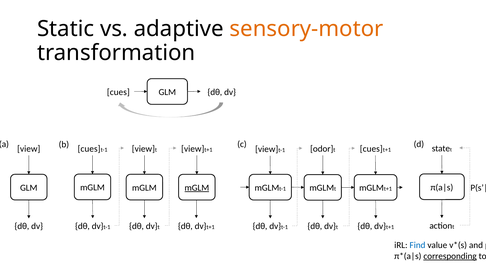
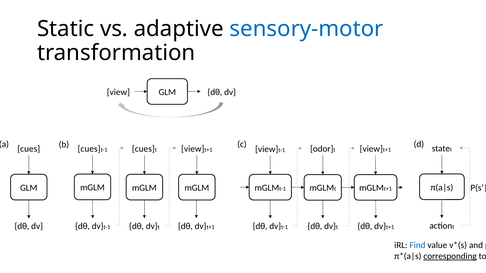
sensory-motor colour: orange -> blue (306, 29)
cues: cues -> view (118, 92)
view: view -> cues (143, 149)
view: view -> cues (29, 149)
cues: cues -> view (371, 149)
mGLM underline: present -> none (197, 188)
